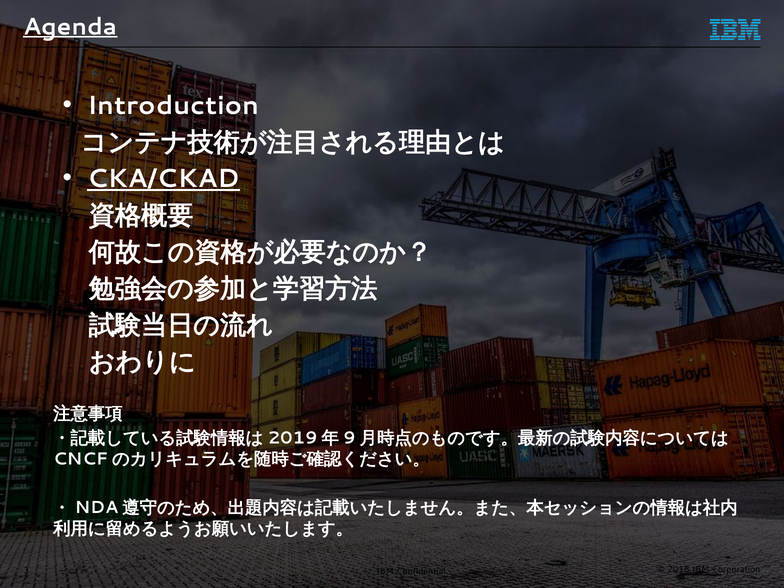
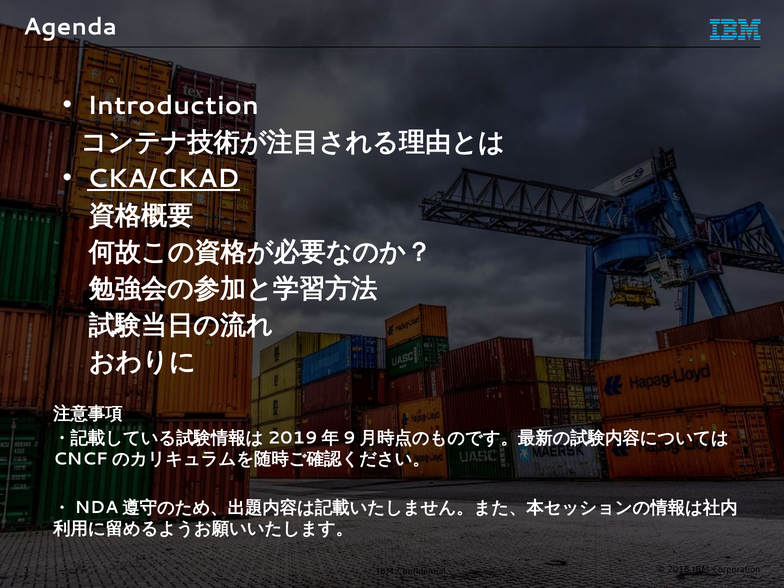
Agenda underline: present -> none (70, 27)
